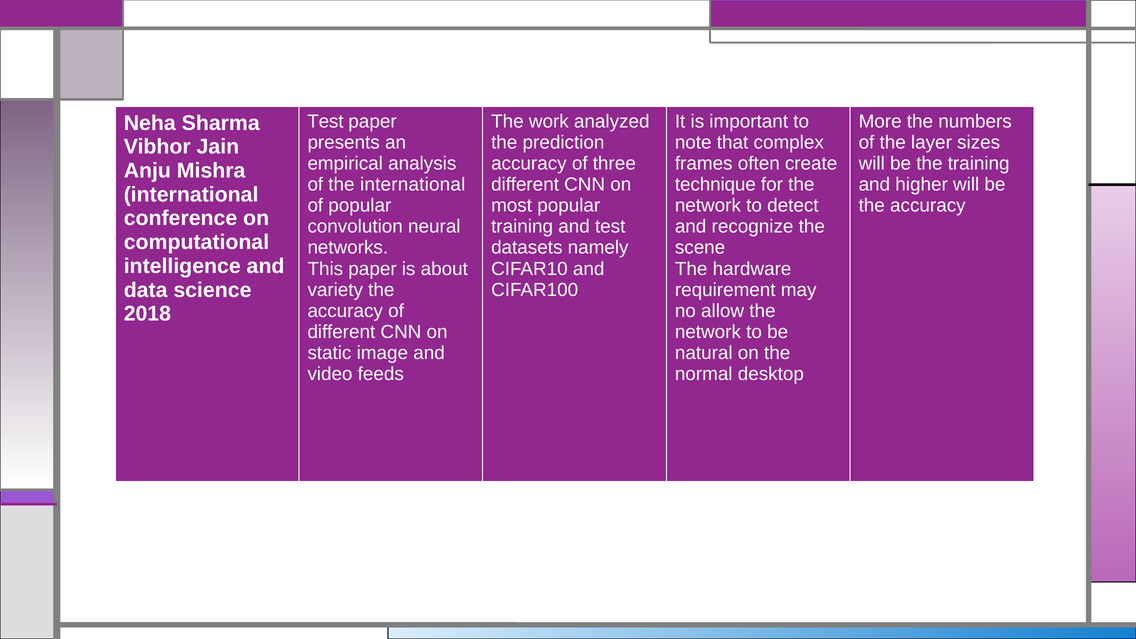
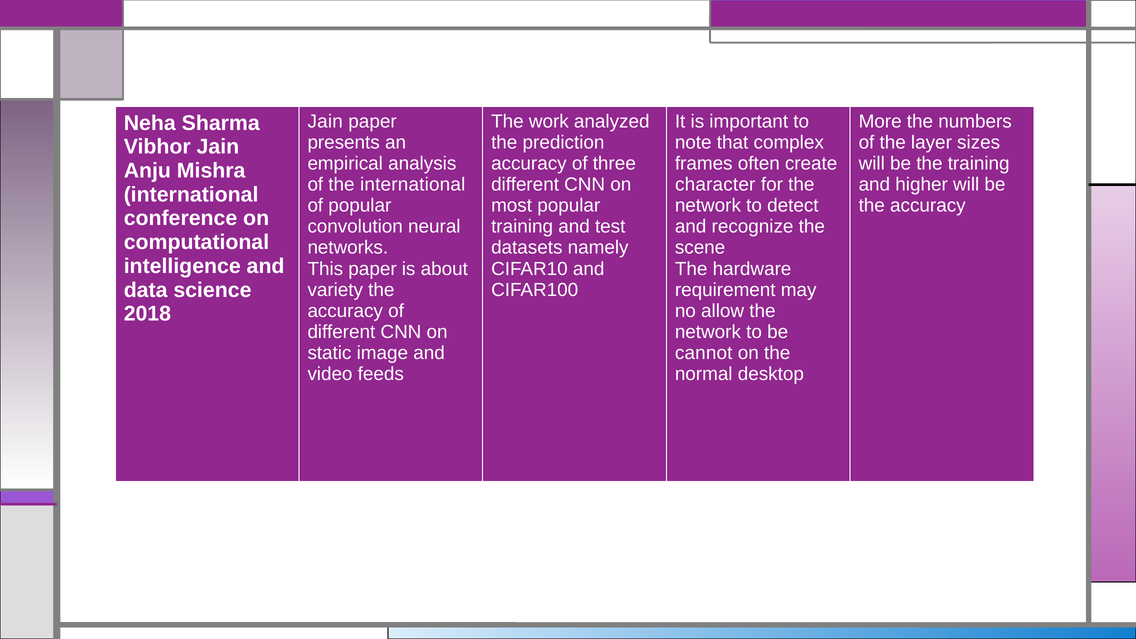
Test: Test -> Jain (325, 122)
technique: technique -> character (715, 185)
natural: natural -> cannot (704, 353)
